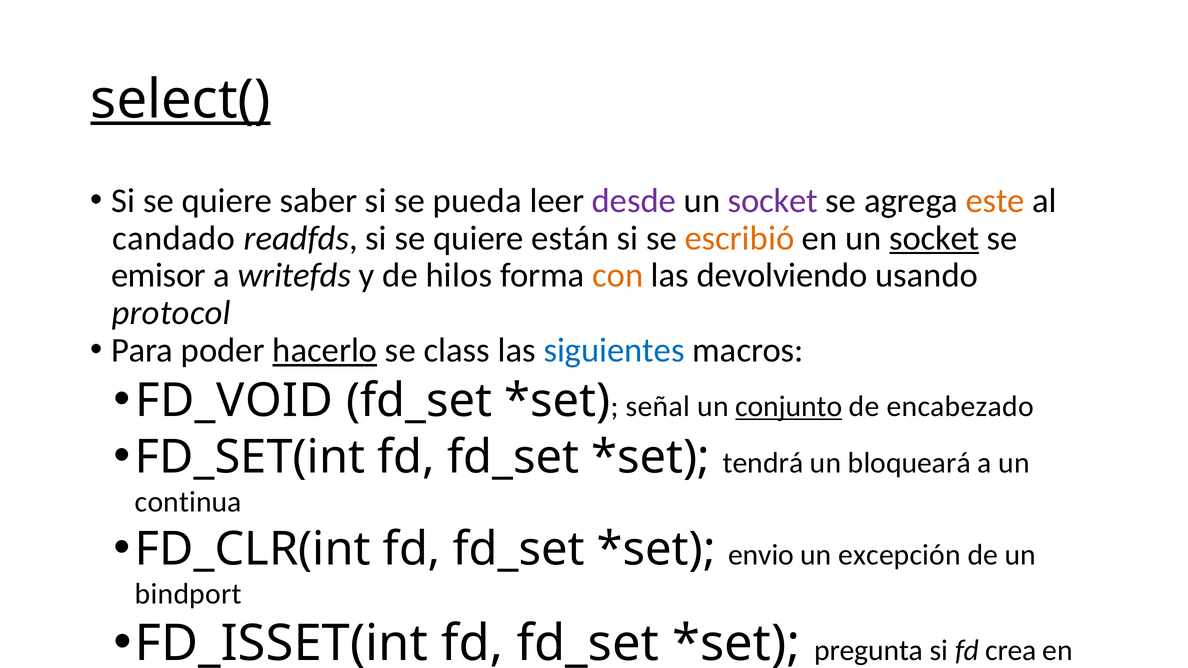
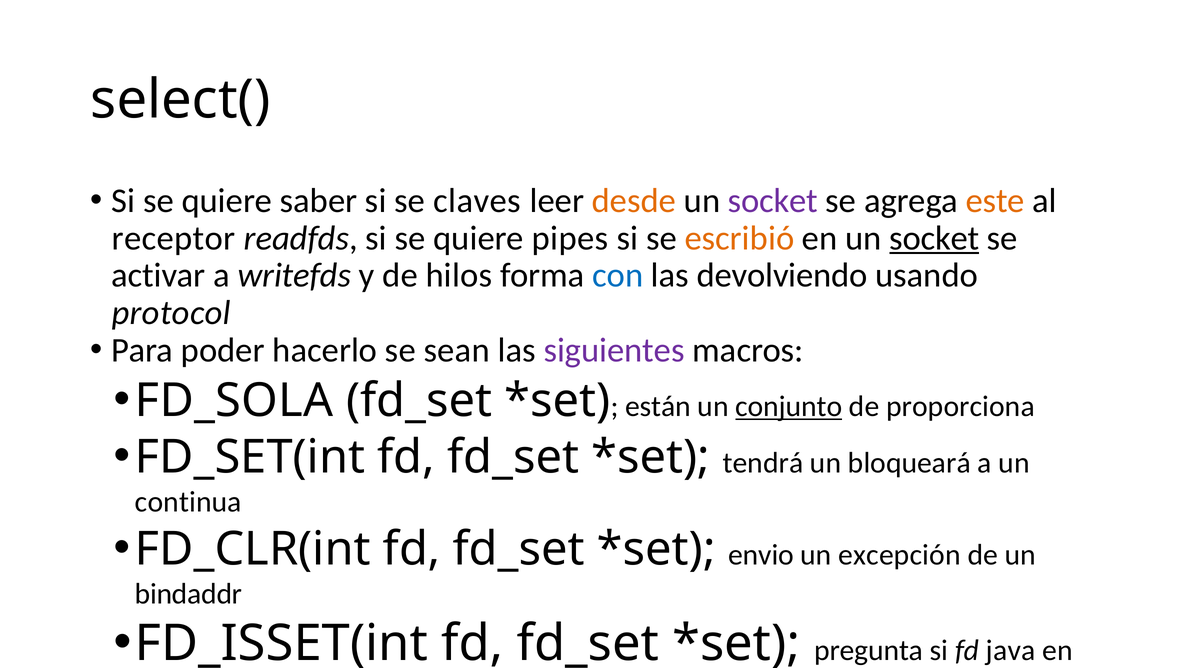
select( underline: present -> none (180, 100)
pueda: pueda -> claves (477, 201)
desde colour: purple -> orange (634, 201)
candado: candado -> receptor (174, 238)
están: están -> pipes (570, 238)
emisor: emisor -> activar (158, 276)
con colour: orange -> blue (618, 276)
hacerlo underline: present -> none (325, 350)
class: class -> sean (457, 350)
siguientes colour: blue -> purple (614, 350)
FD_VOID: FD_VOID -> FD_SOLA (234, 401)
señal: señal -> están (658, 407)
encabezado: encabezado -> proporciona (960, 407)
bindport: bindport -> bindaddr (189, 594)
crea: crea -> java (1011, 651)
